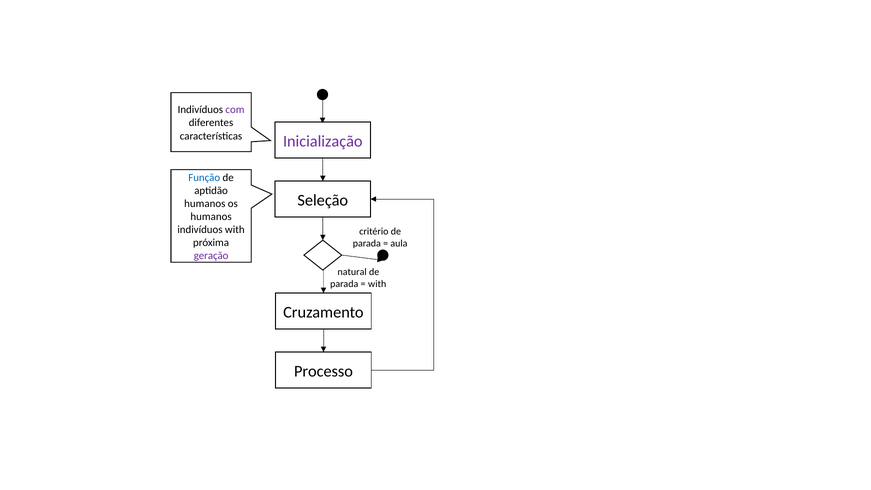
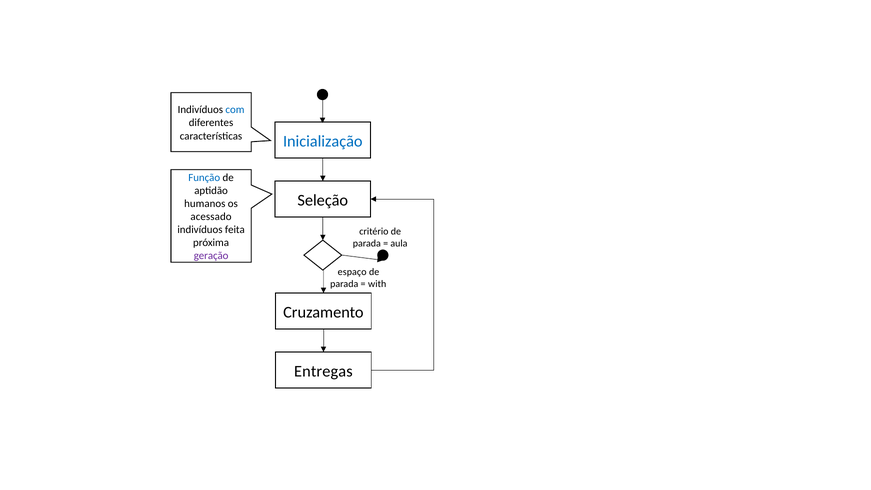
com colour: purple -> blue (235, 110)
Inicialização colour: purple -> blue (323, 141)
humanos: humanos -> acessado (211, 217)
indivíduos with: with -> feita (235, 230)
natural: natural -> espaço (352, 272)
Processo: Processo -> Entregas (323, 371)
